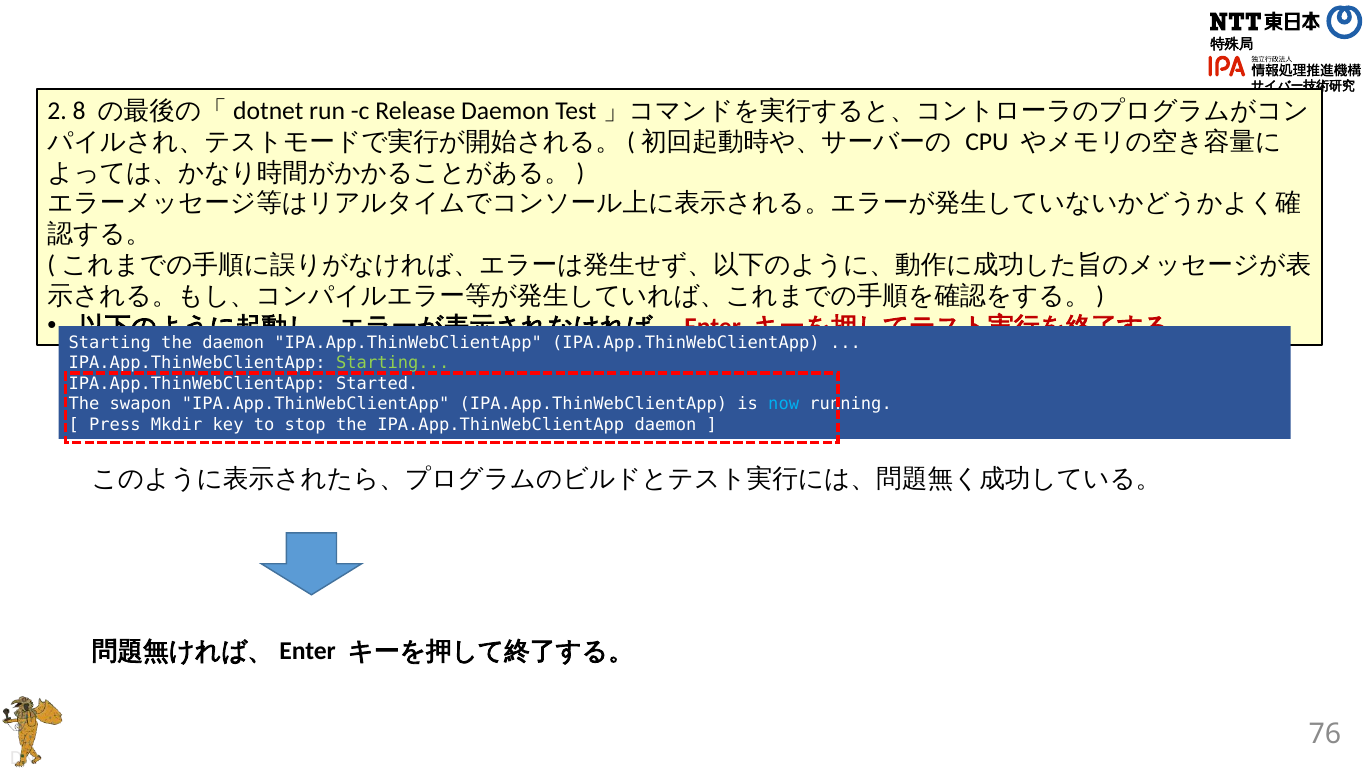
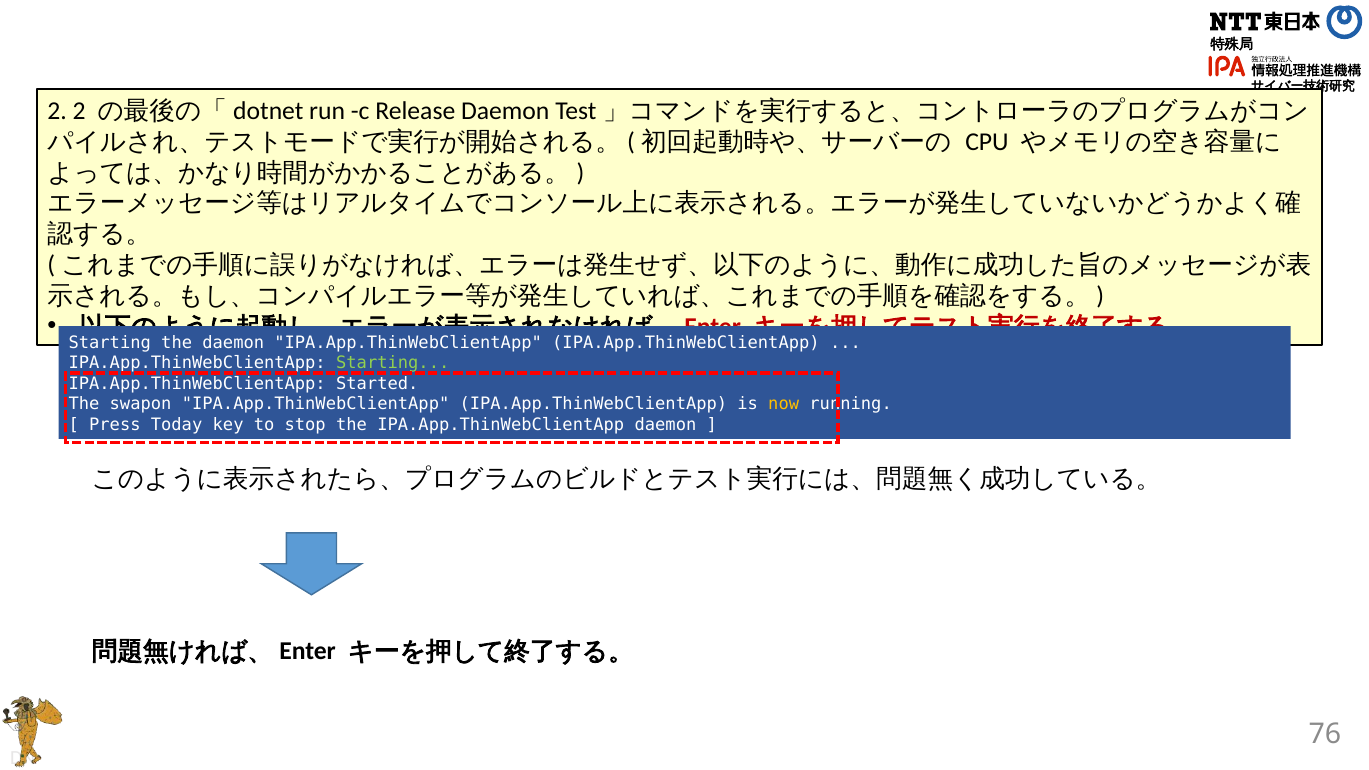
2 8: 8 -> 2 (79, 111)
now colour: light blue -> yellow (784, 404)
Mkdir: Mkdir -> Today (177, 425)
